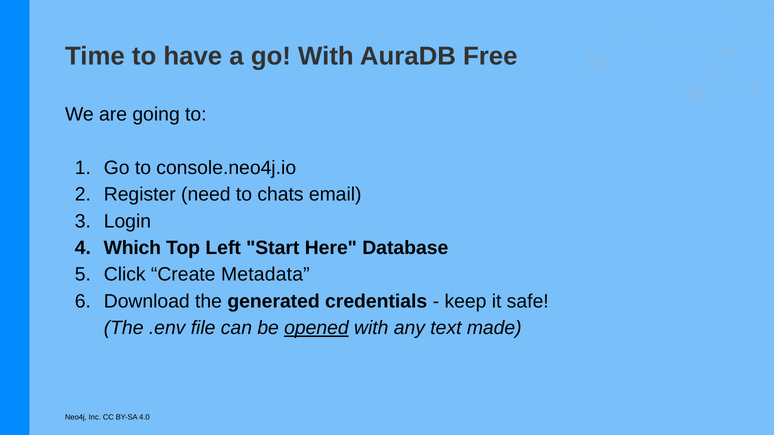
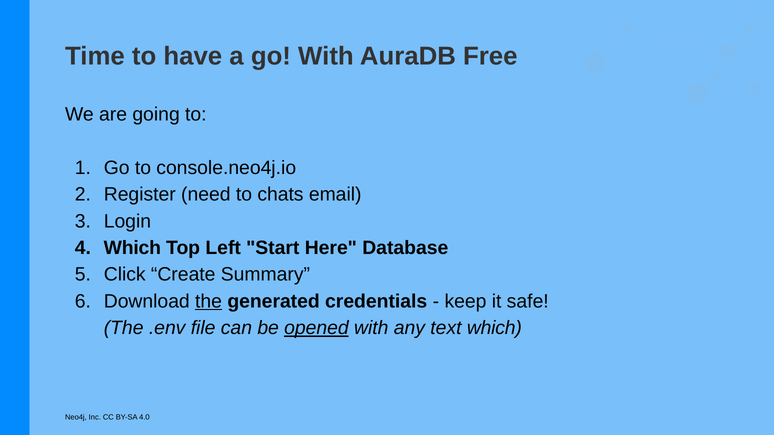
Metadata: Metadata -> Summary (265, 275)
the underline: none -> present (209, 301)
text made: made -> which (494, 328)
